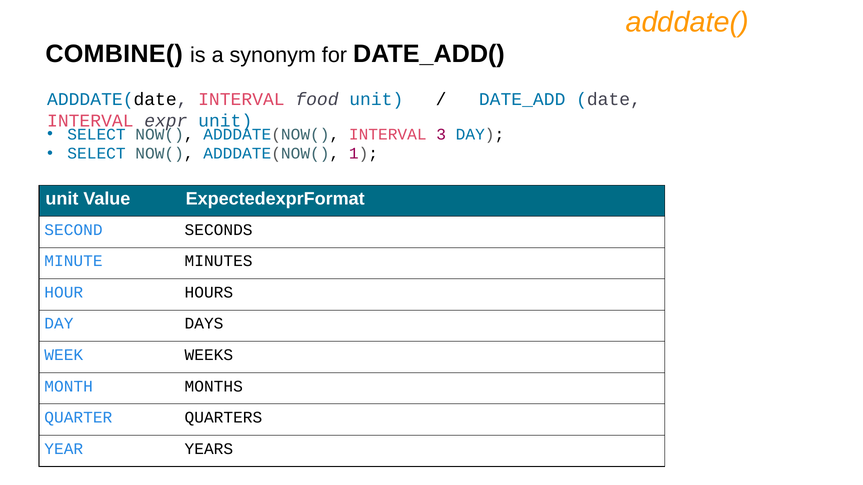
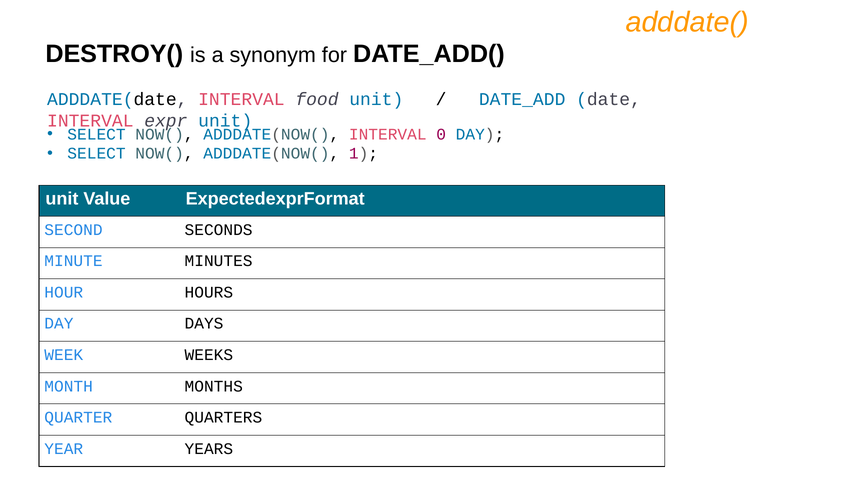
COMBINE(: COMBINE( -> DESTROY( (114, 54)
3: 3 -> 0 (441, 134)
